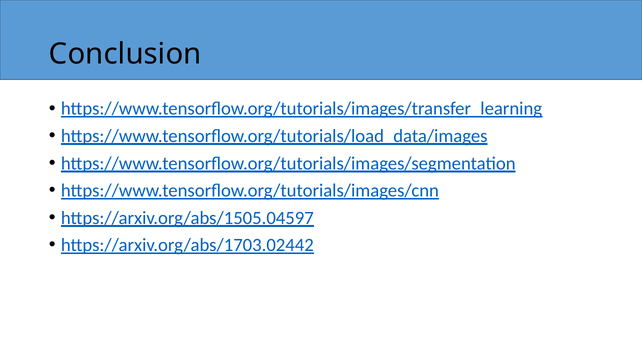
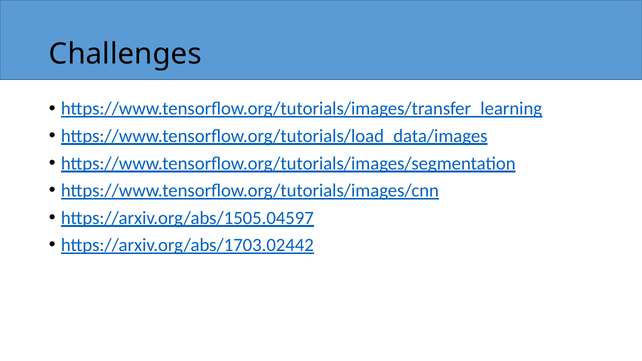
Conclusion: Conclusion -> Challenges (125, 54)
